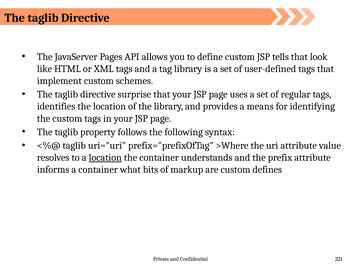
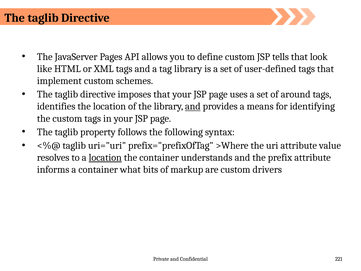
surprise: surprise -> imposes (134, 94)
regular: regular -> around (296, 94)
and underline: none -> present (193, 106)
defines: defines -> drivers (267, 169)
